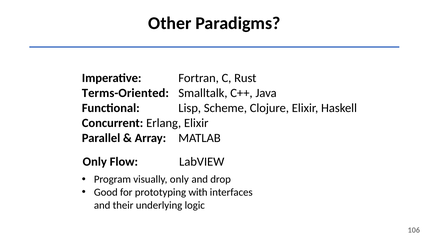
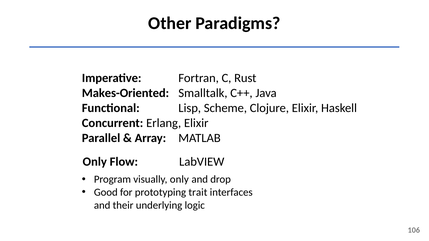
Terms-Oriented: Terms-Oriented -> Makes-Oriented (125, 93)
with: with -> trait (198, 193)
